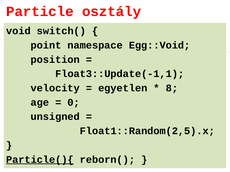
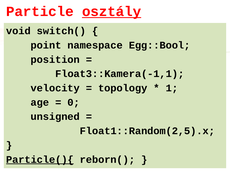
osztály underline: none -> present (112, 12)
Egg::Void: Egg::Void -> Egg::Bool (160, 45)
Float3::Update(-1,1: Float3::Update(-1,1 -> Float3::Kamera(-1,1 (120, 74)
egyetlen: egyetlen -> topology (123, 88)
8: 8 -> 1 (172, 88)
